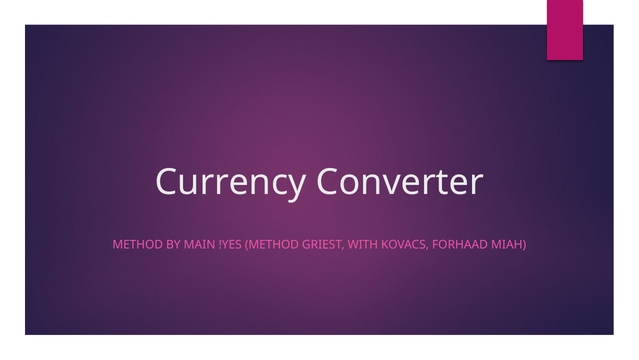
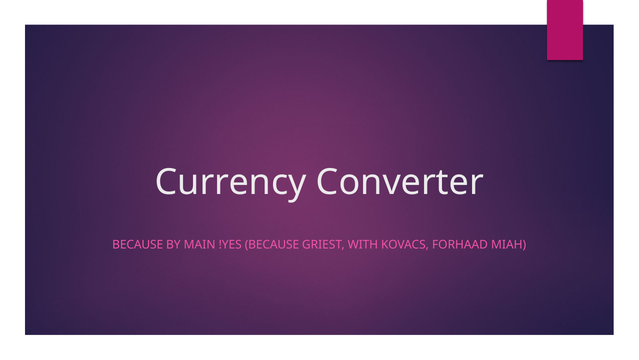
METHOD: METHOD -> BECAUSE (138, 244)
!YES METHOD: METHOD -> BECAUSE (272, 244)
